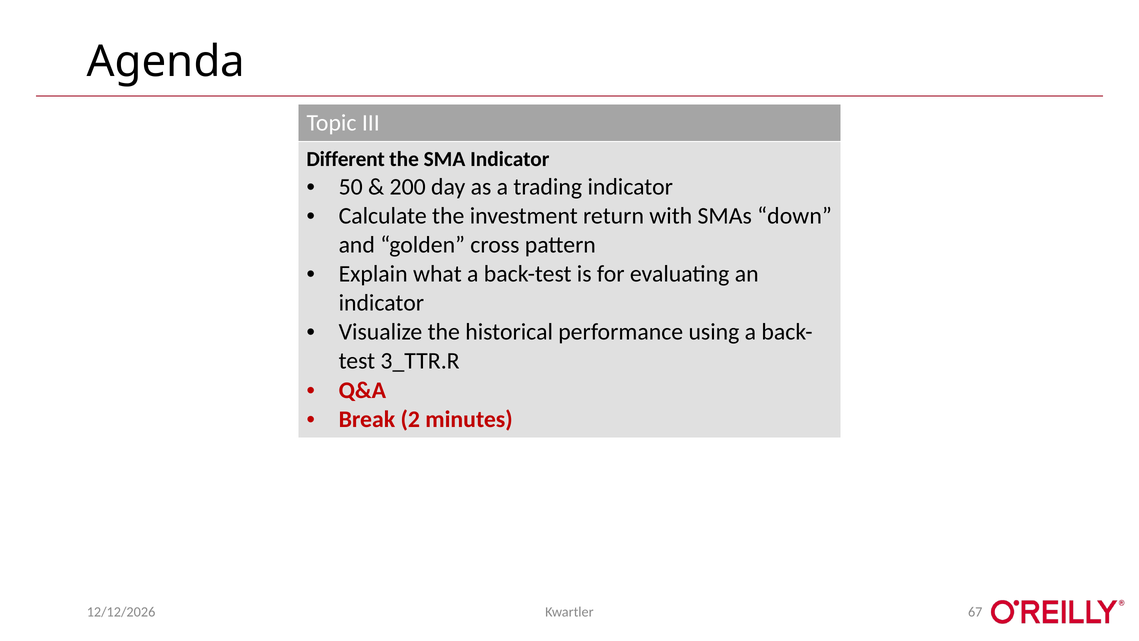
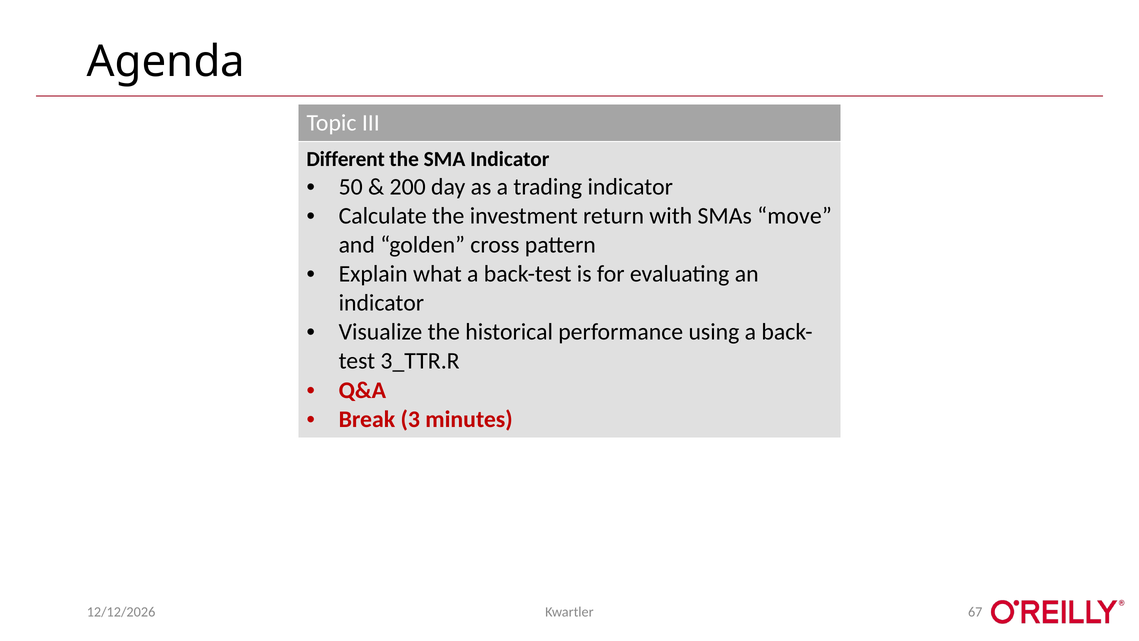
down: down -> move (794, 216)
2: 2 -> 3 (410, 419)
